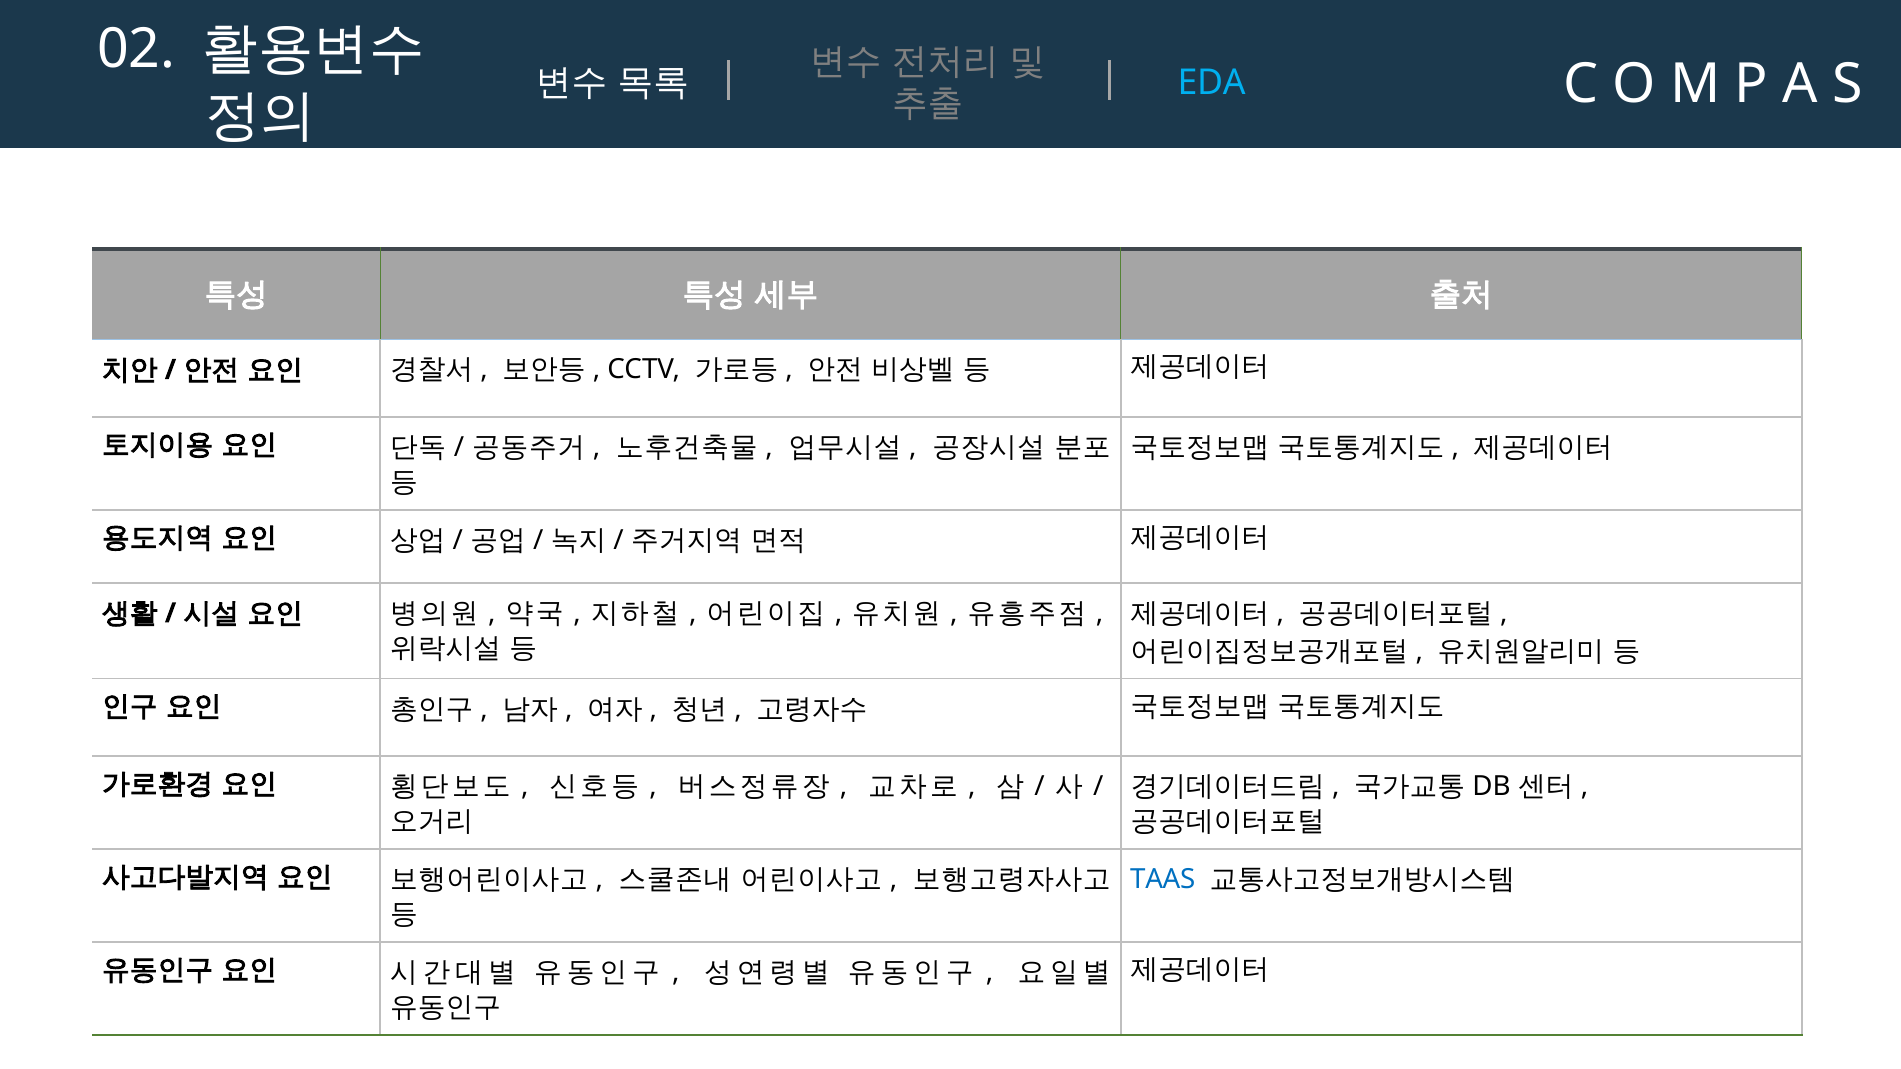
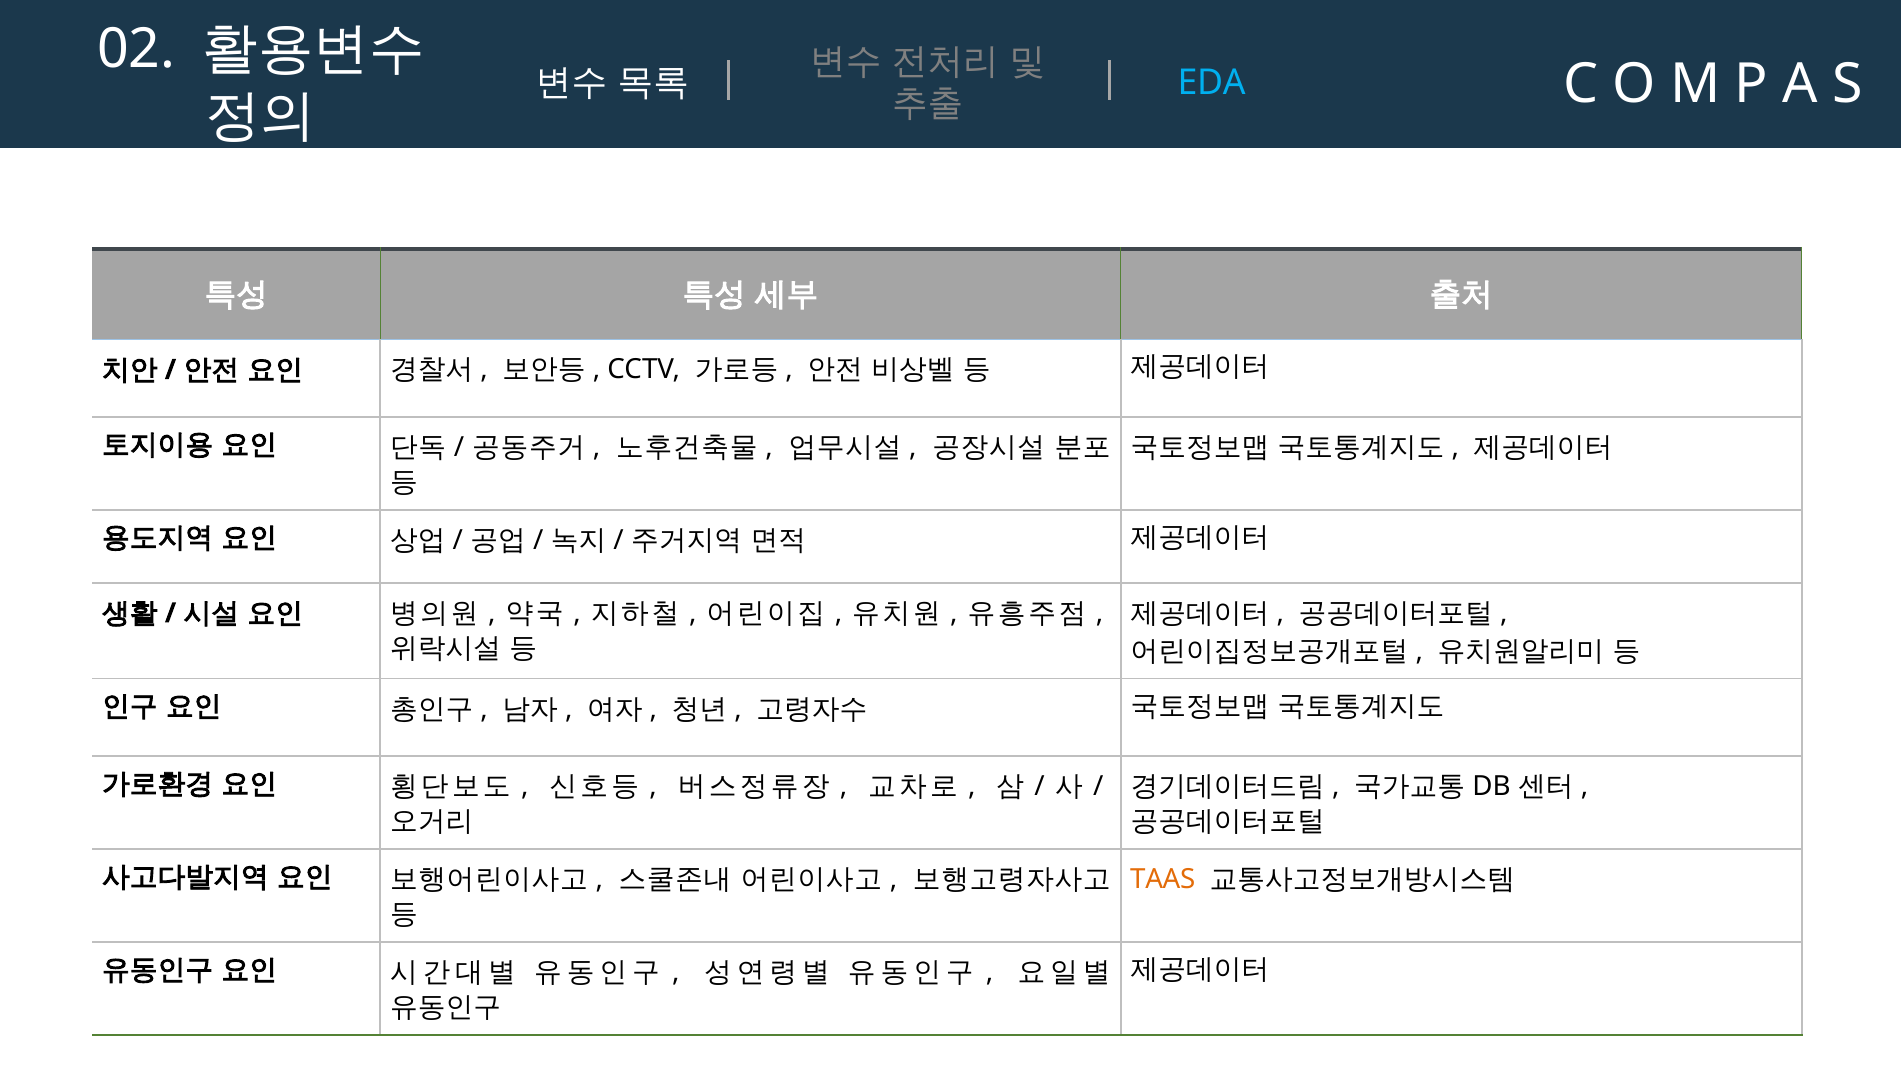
TAAS colour: blue -> orange (1163, 880)
